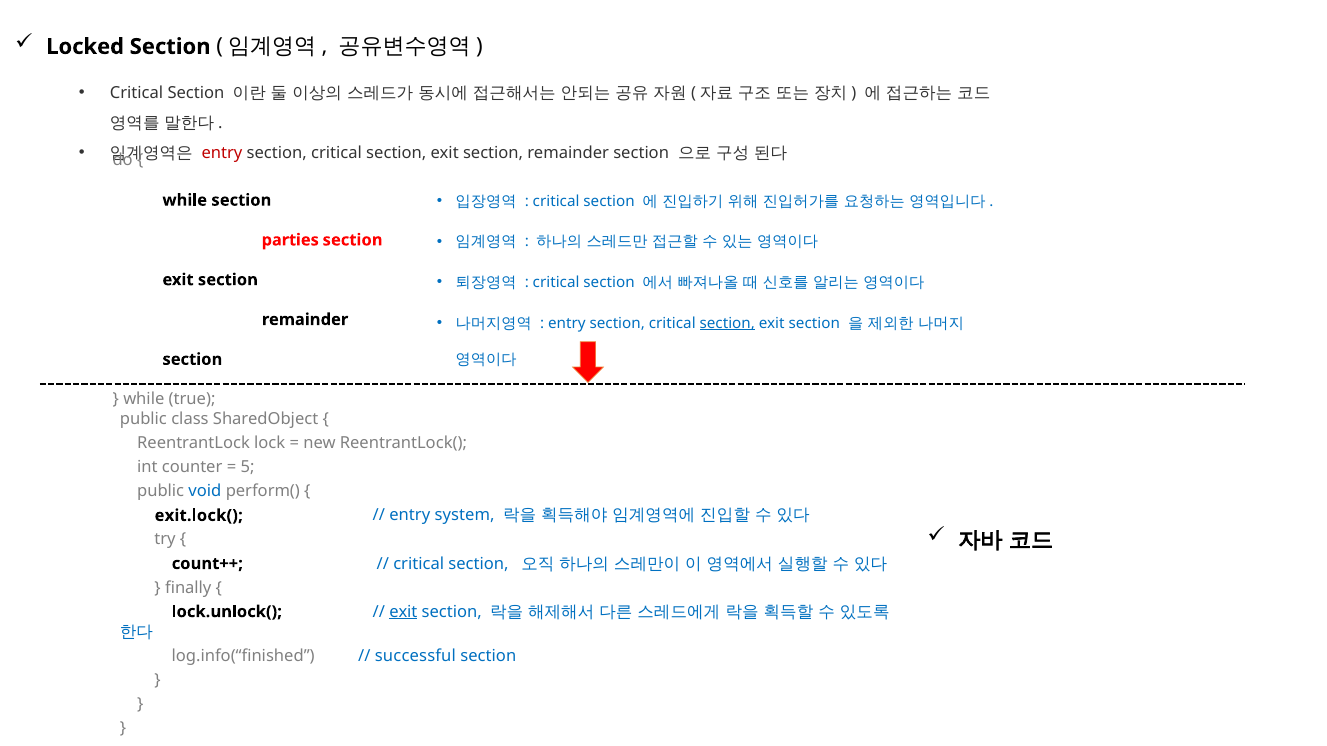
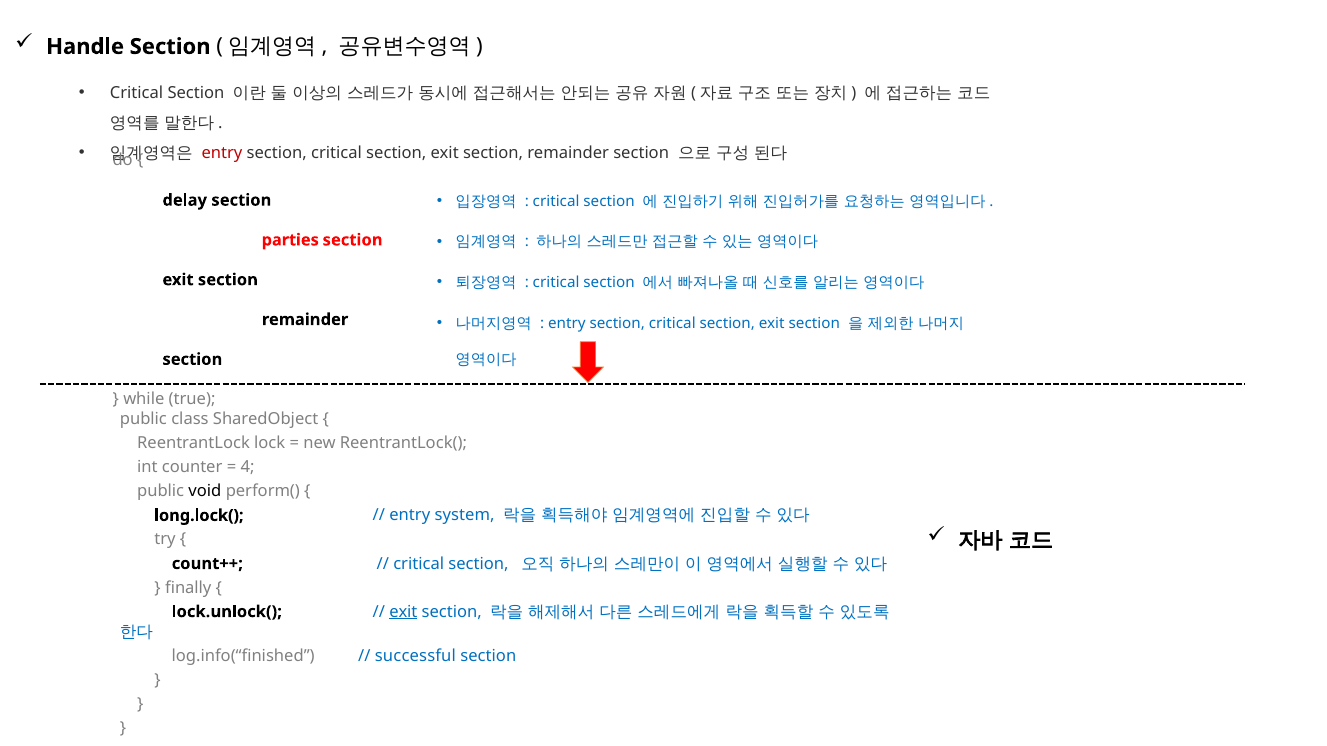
Locked: Locked -> Handle (85, 47)
while: while -> delay (185, 200)
section underline: present -> none (727, 323)
5: 5 -> 4 (248, 468)
void colour: blue -> black (205, 492)
exit.lock(: exit.lock( -> long.lock( (199, 516)
